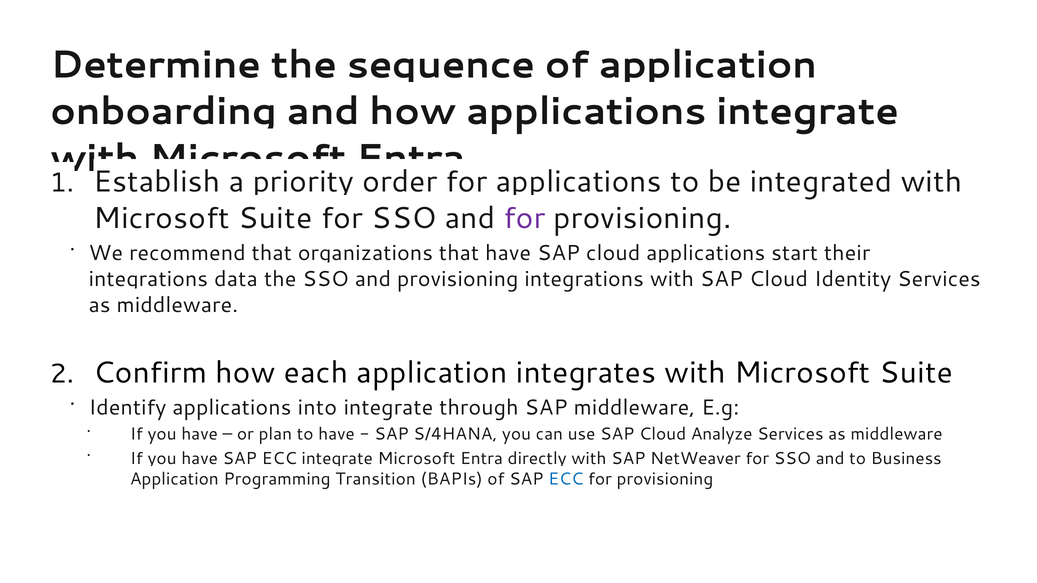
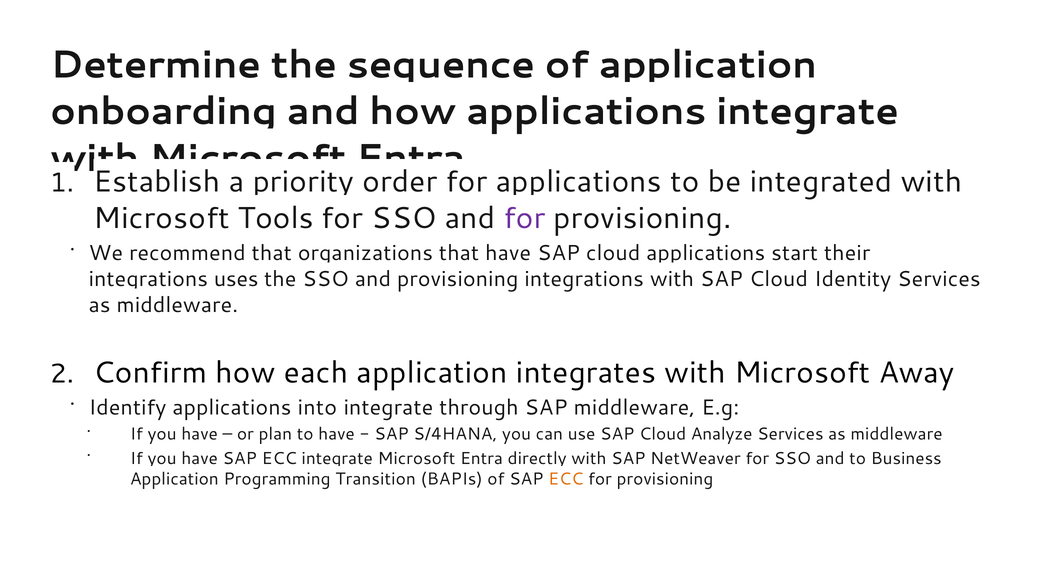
Suite: Suite -> Tools (276, 218)
data: data -> uses (236, 279)
integrates with Microsoft Suite: Suite -> Away (916, 373)
ECC colour: blue -> orange (566, 479)
